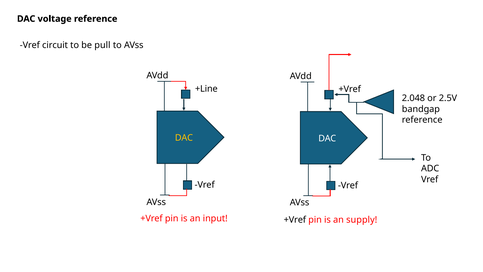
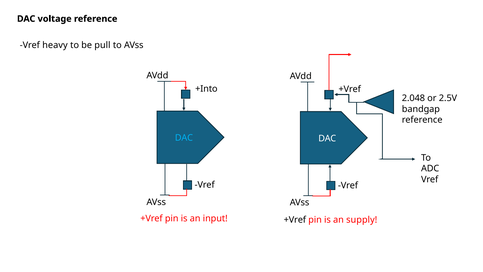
circuit: circuit -> heavy (55, 45)
+Line: +Line -> +Into (206, 89)
DAC colour: yellow -> light blue (184, 138)
